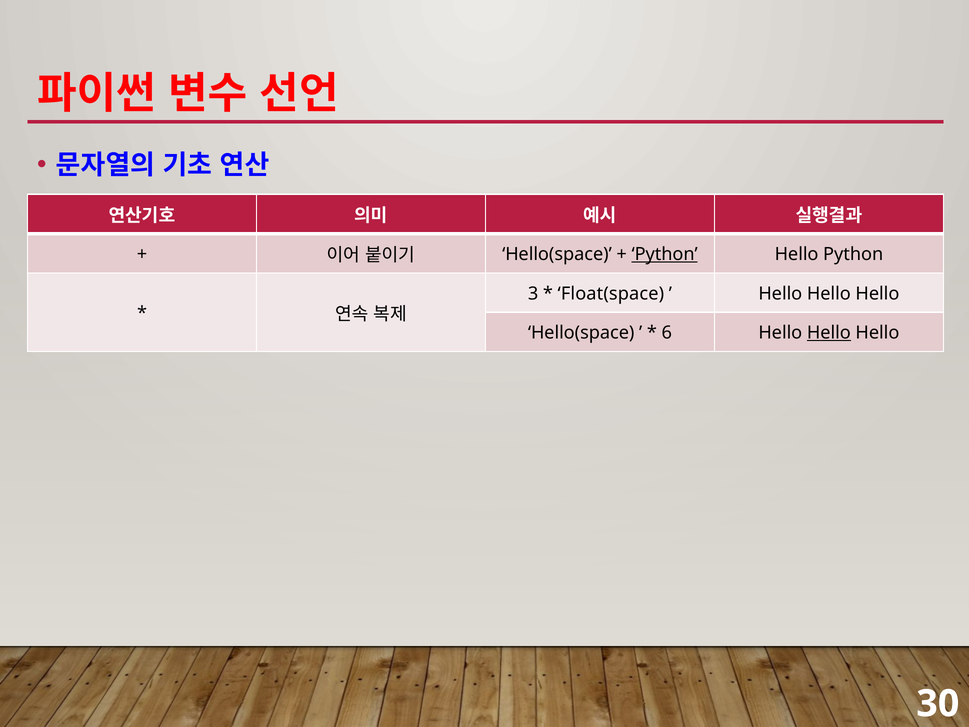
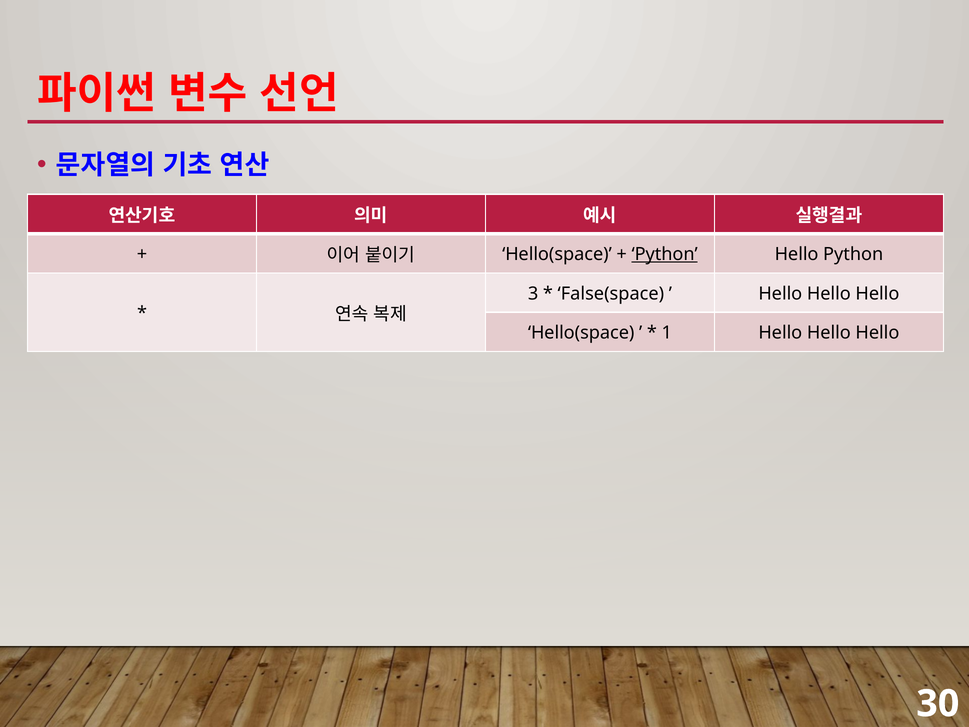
Float(space: Float(space -> False(space (611, 293)
6: 6 -> 1 (667, 333)
Hello underline: present -> none (829, 333)
